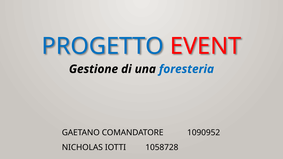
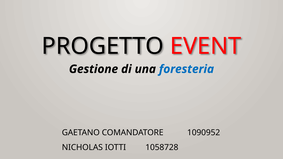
PROGETTO colour: blue -> black (103, 46)
